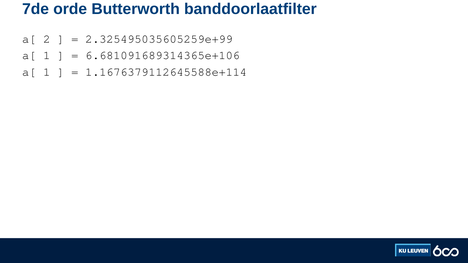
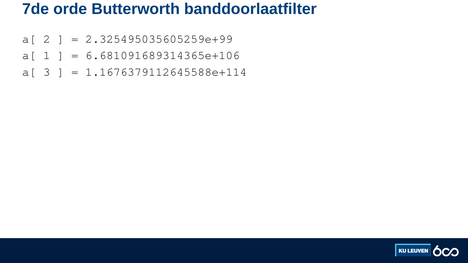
1: 1 -> 3 (47, 72)
